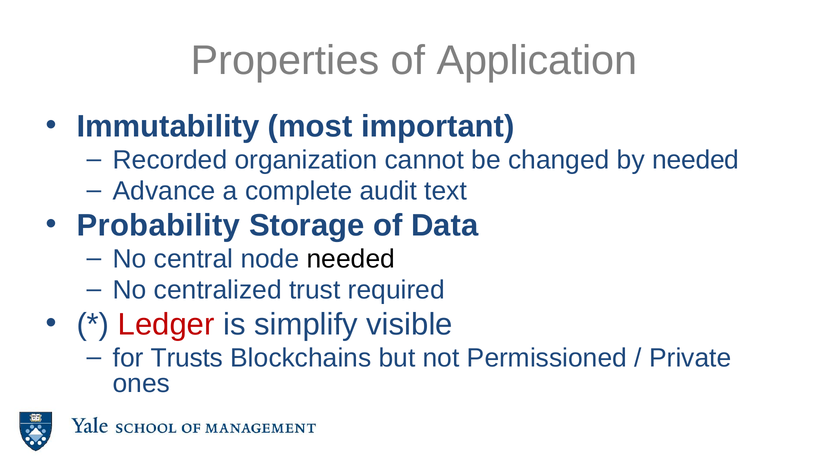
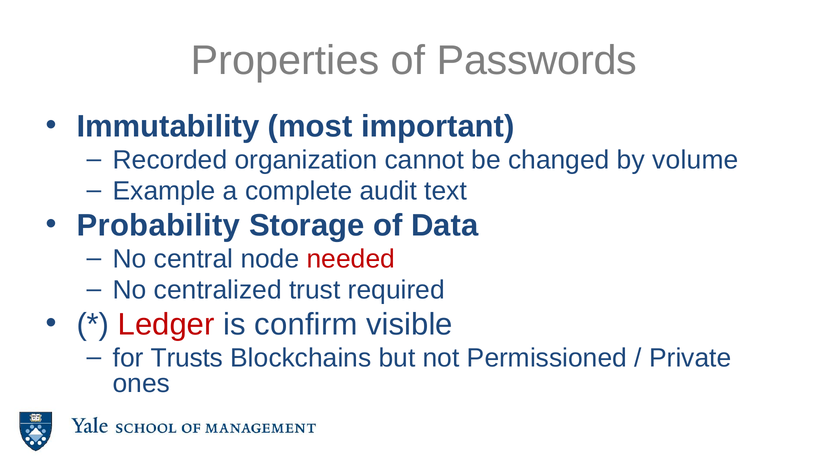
Application: Application -> Passwords (537, 60)
by needed: needed -> volume (695, 160)
Advance: Advance -> Example (164, 191)
needed colour: black -> red (351, 259)
simplify: simplify -> confirm (306, 324)
